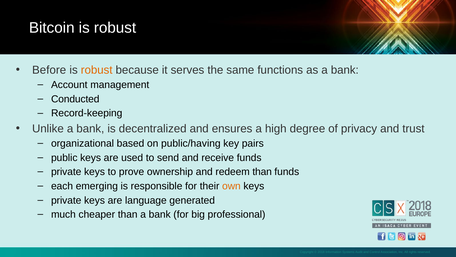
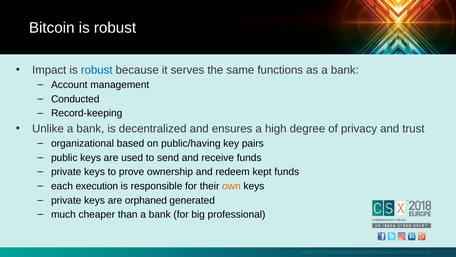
Before: Before -> Impact (49, 70)
robust colour: orange -> blue (97, 70)
redeem than: than -> kept (262, 172)
emerging: emerging -> execution (97, 186)
language: language -> orphaned (146, 200)
